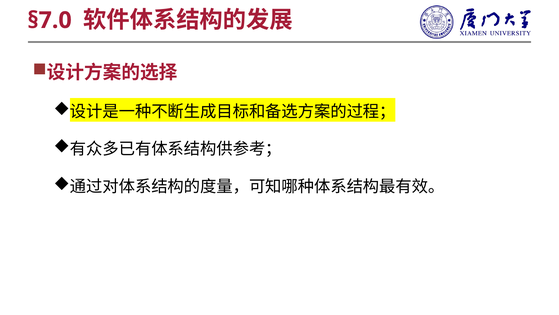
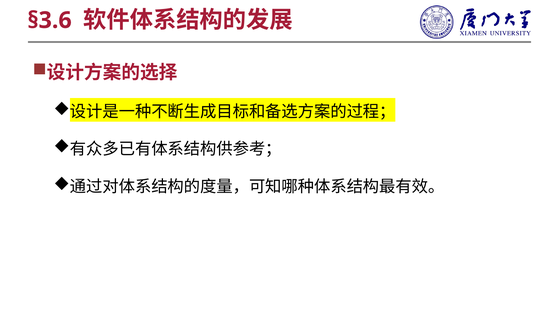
§7.0: §7.0 -> §3.6 (50, 20)
